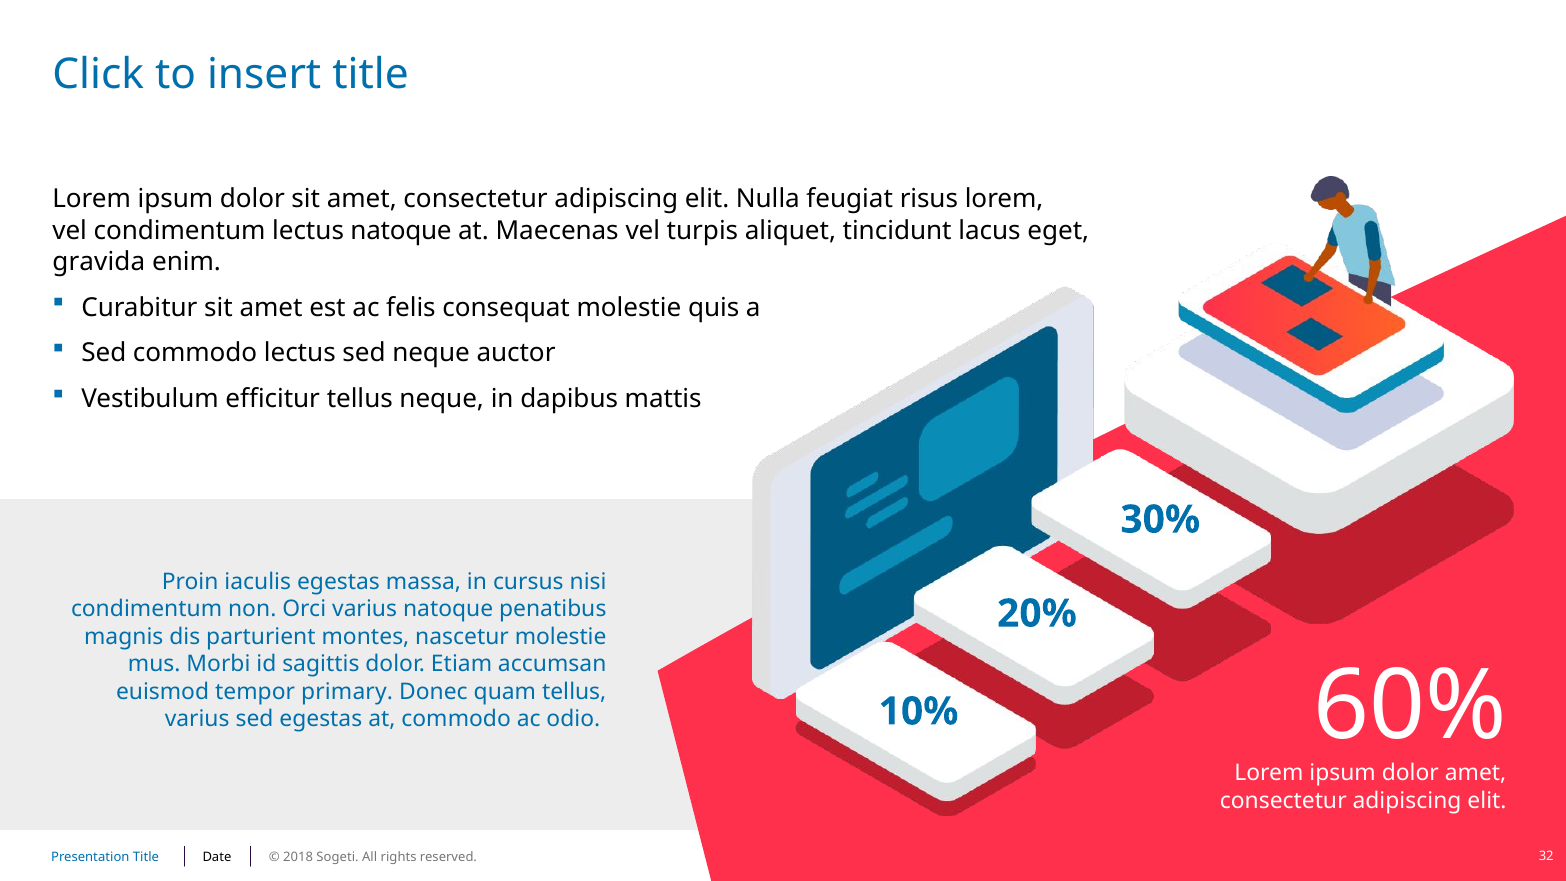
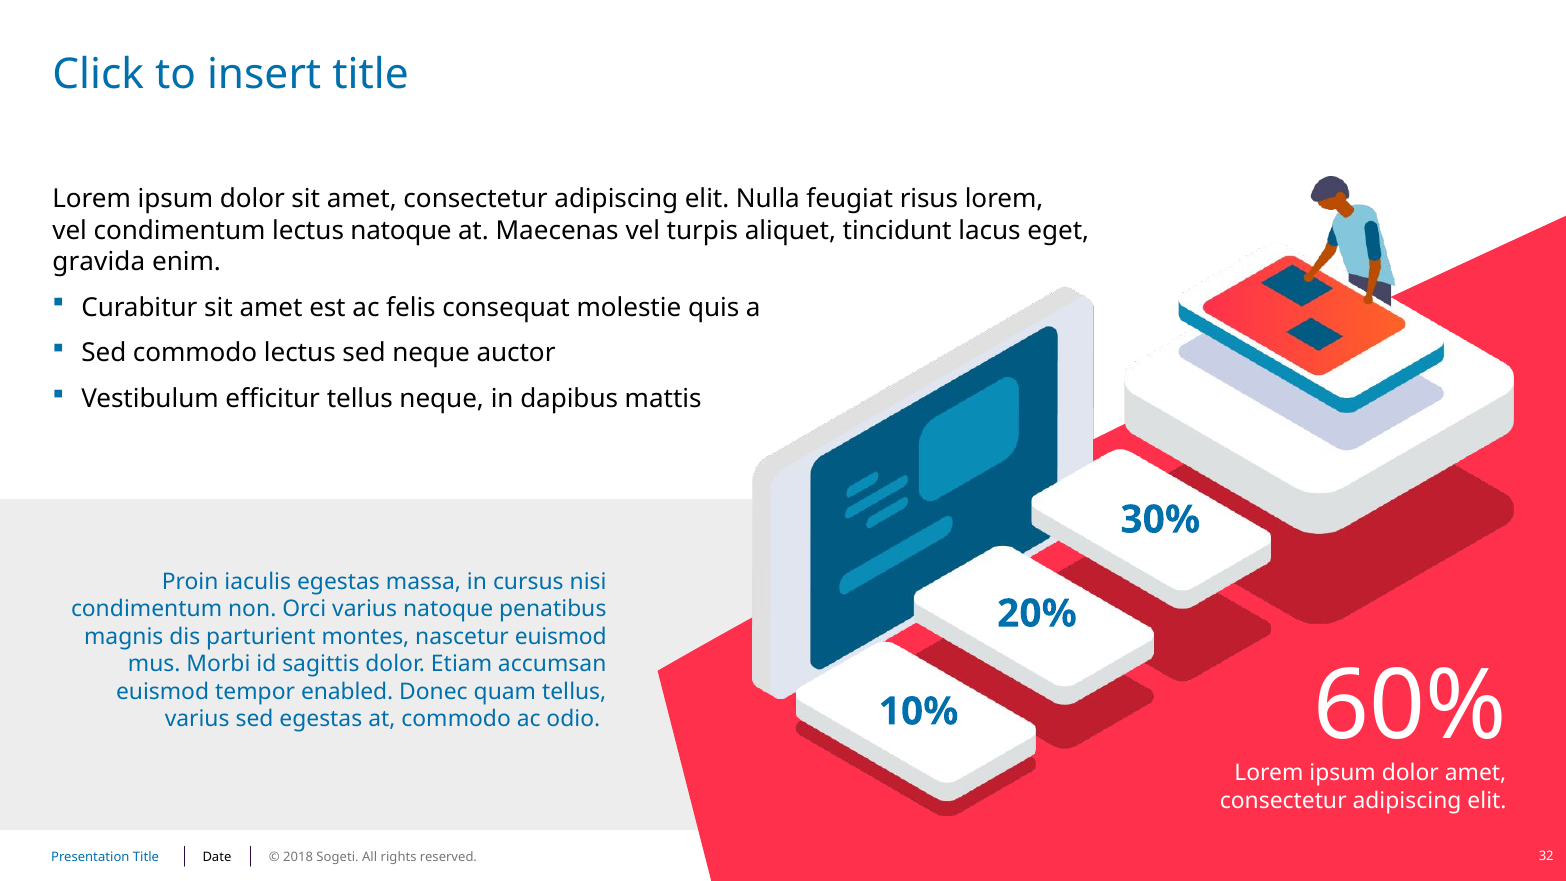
nascetur molestie: molestie -> euismod (561, 637)
primary: primary -> enabled (347, 691)
